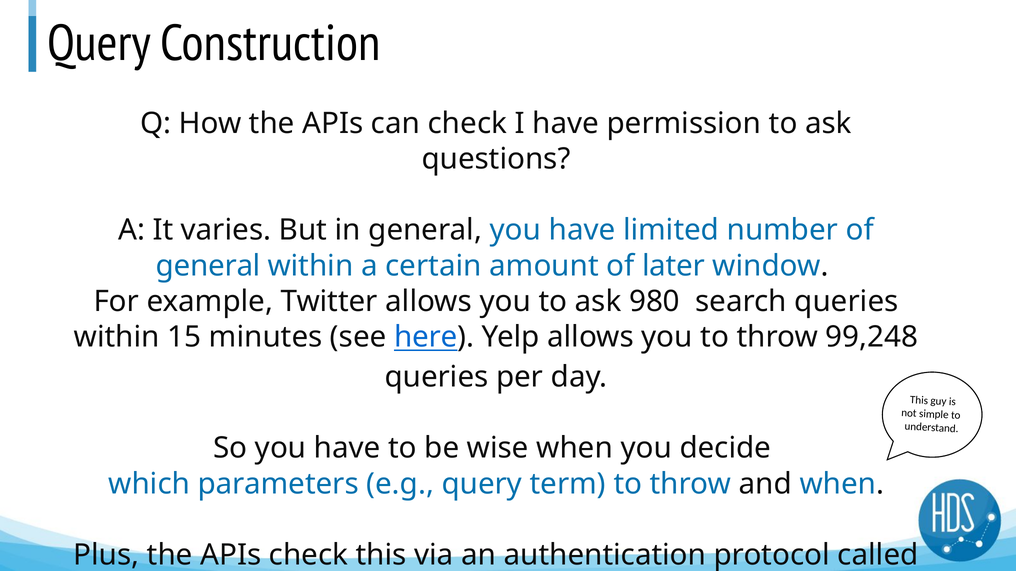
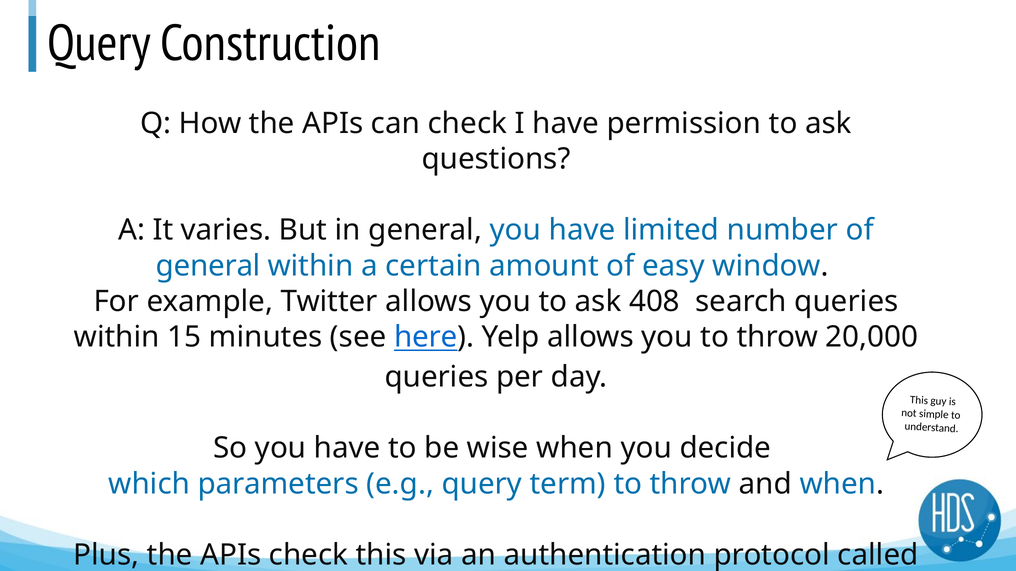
later: later -> easy (673, 266)
980: 980 -> 408 (654, 302)
99,248: 99,248 -> 20,000 (872, 337)
